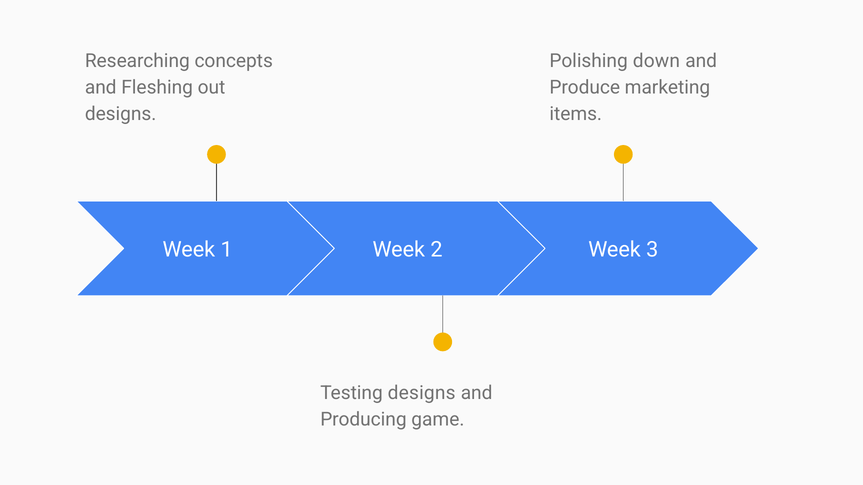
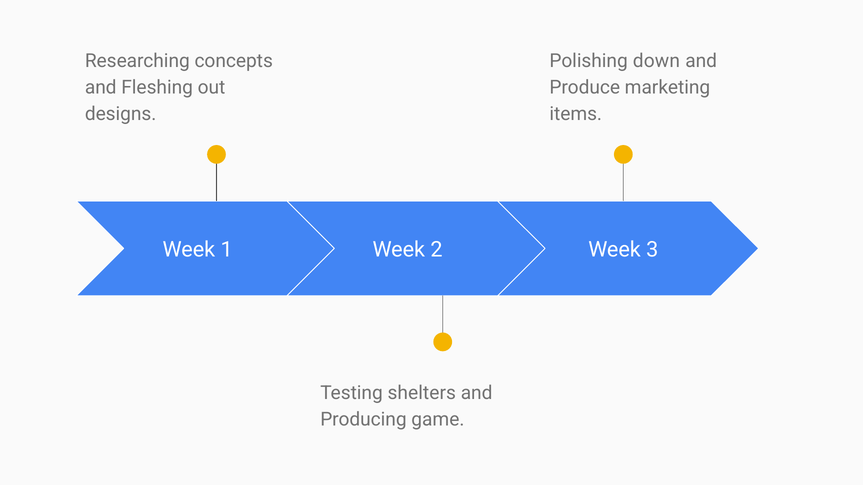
Testing designs: designs -> shelters (422, 394)
